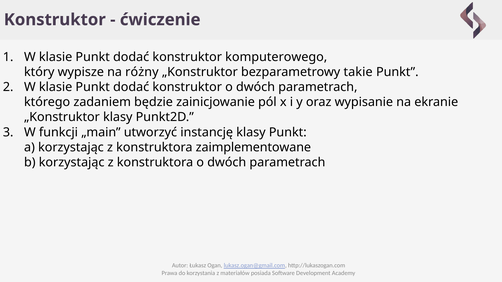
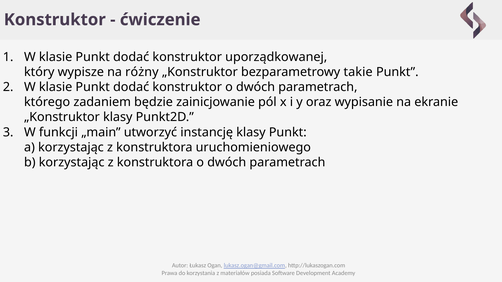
komputerowego: komputerowego -> uporządkowanej (276, 57)
zaimplementowane: zaimplementowane -> uruchomieniowego (253, 147)
